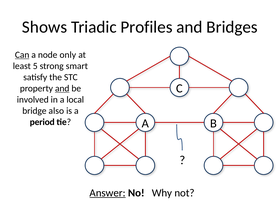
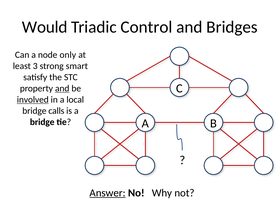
Shows: Shows -> Would (45, 27)
Profiles: Profiles -> Control (146, 27)
Can underline: present -> none (22, 55)
5: 5 -> 3 (35, 66)
involved underline: none -> present (33, 100)
also: also -> calls (56, 111)
period: period -> bridge (42, 122)
